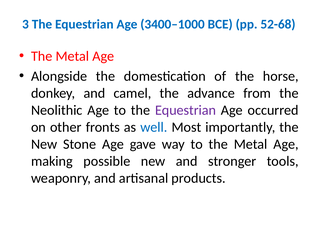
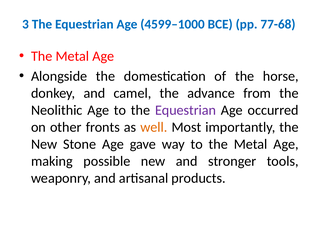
3400–1000: 3400–1000 -> 4599–1000 (172, 24)
52-68: 52-68 -> 77-68 (278, 24)
well colour: blue -> orange (154, 127)
